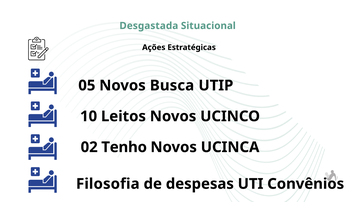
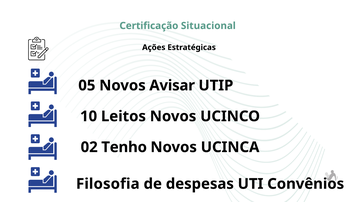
Desgastada: Desgastada -> Certificação (149, 26)
Busca: Busca -> Avisar (172, 85)
